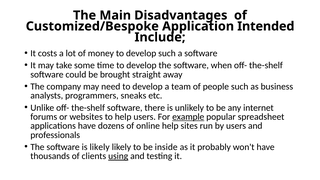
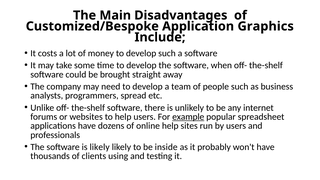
Intended: Intended -> Graphics (266, 26)
sneaks: sneaks -> spread (134, 96)
using underline: present -> none (118, 156)
